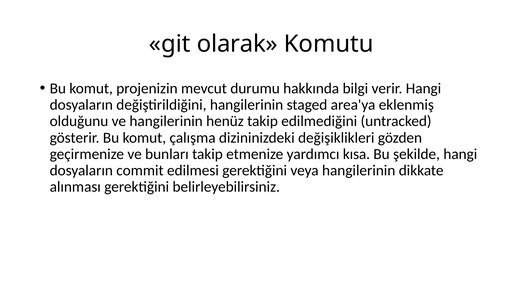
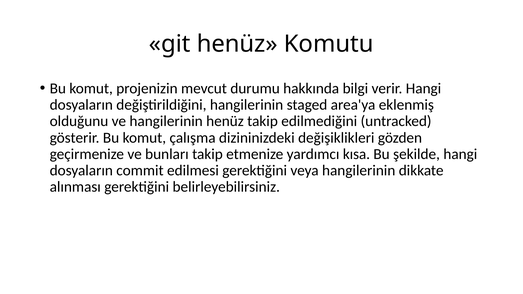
git olarak: olarak -> henüz (237, 44)
